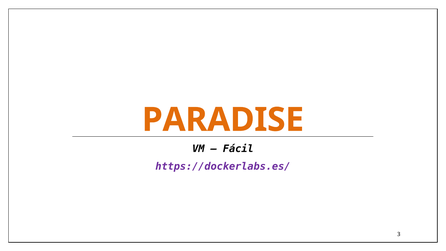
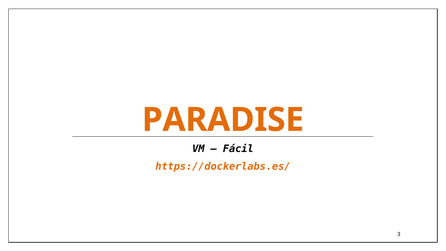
https://dockerlabs.es/ colour: purple -> orange (223, 166)
